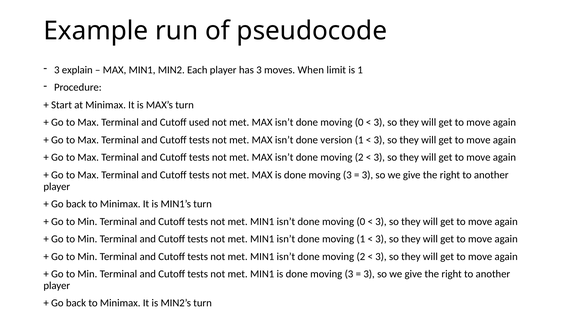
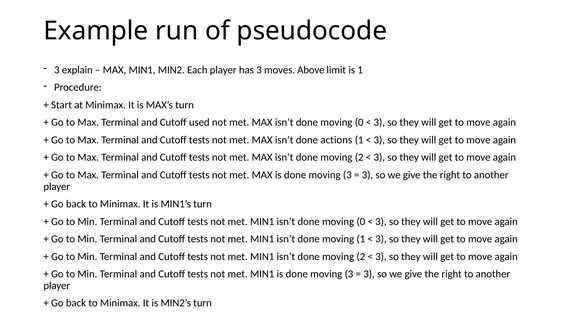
When: When -> Above (311, 70)
version: version -> actions (336, 140)
